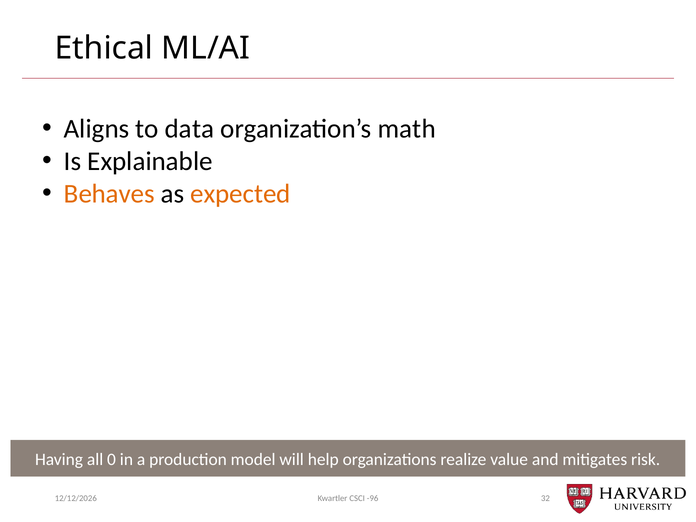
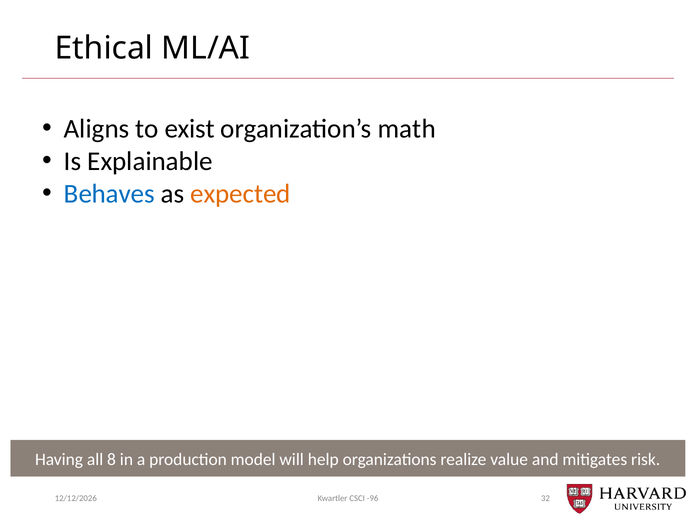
data: data -> exist (190, 129)
Behaves colour: orange -> blue (109, 194)
0: 0 -> 8 (112, 460)
